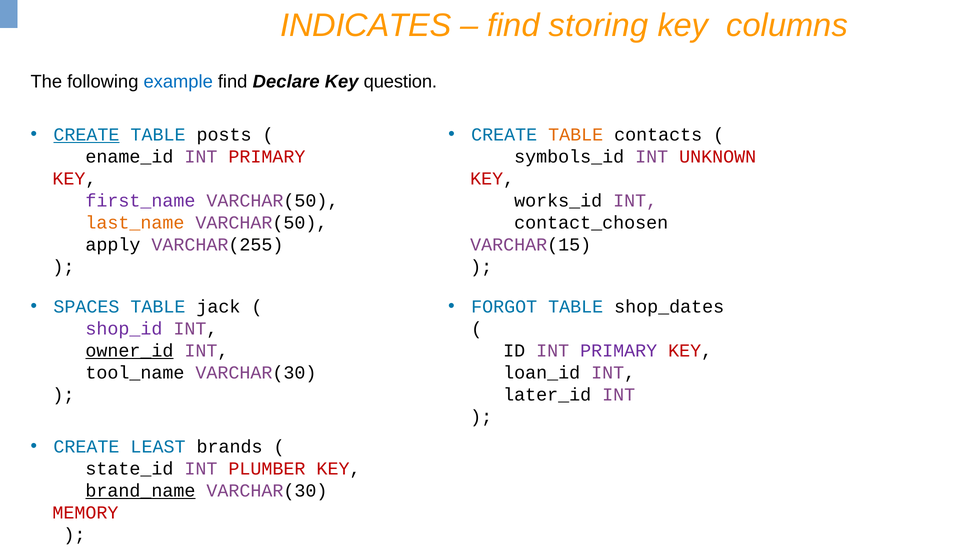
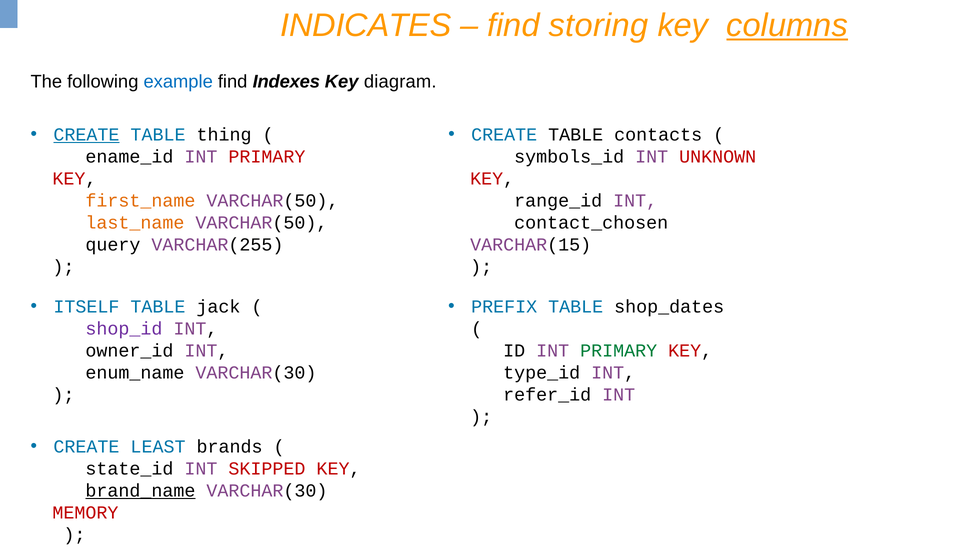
columns underline: none -> present (787, 25)
Declare: Declare -> Indexes (286, 81)
question: question -> diagram (400, 81)
posts: posts -> thing (224, 135)
TABLE colour: orange -> black (576, 135)
first_name colour: purple -> orange (140, 201)
works_id: works_id -> range_id (558, 201)
apply: apply -> query (113, 245)
SPACES: SPACES -> ITSELF (86, 307)
FORGOT: FORGOT -> PREFIX (504, 307)
owner_id underline: present -> none (129, 351)
PRIMARY colour: purple -> green (619, 351)
tool_name: tool_name -> enum_name (135, 373)
loan_id: loan_id -> type_id (542, 373)
later_id: later_id -> refer_id (547, 395)
PLUMBER: PLUMBER -> SKIPPED (267, 469)
